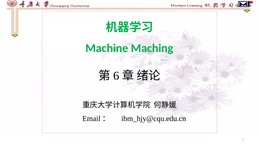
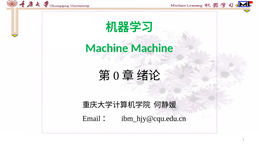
Machine Maching: Maching -> Machine (152, 48)
6: 6 -> 0 (116, 76)
